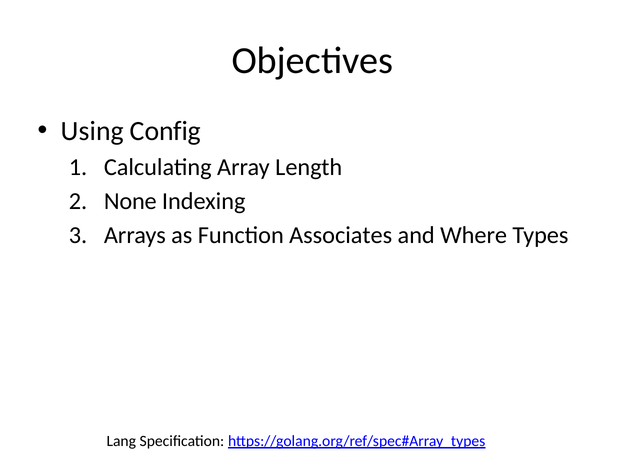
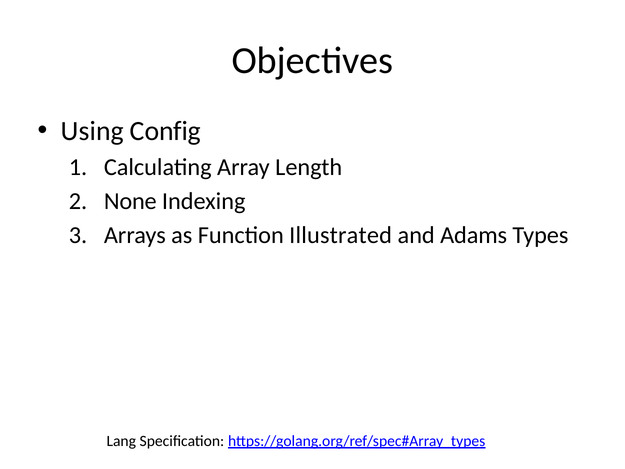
Associates: Associates -> Illustrated (341, 235)
Where: Where -> Adams (474, 235)
